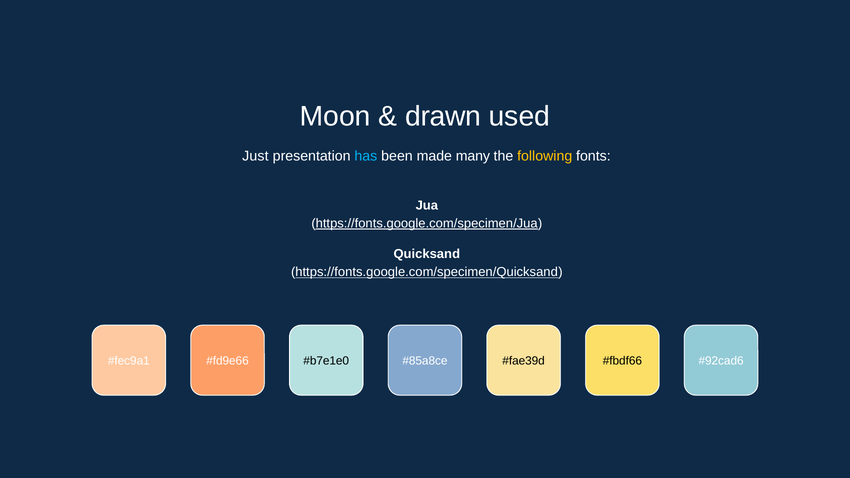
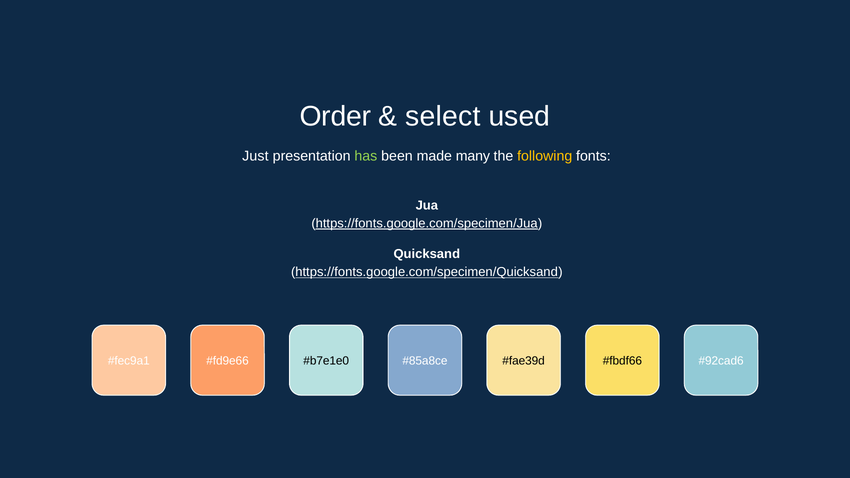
Moon: Moon -> Order (335, 116)
drawn: drawn -> select (443, 116)
has colour: light blue -> light green (366, 156)
